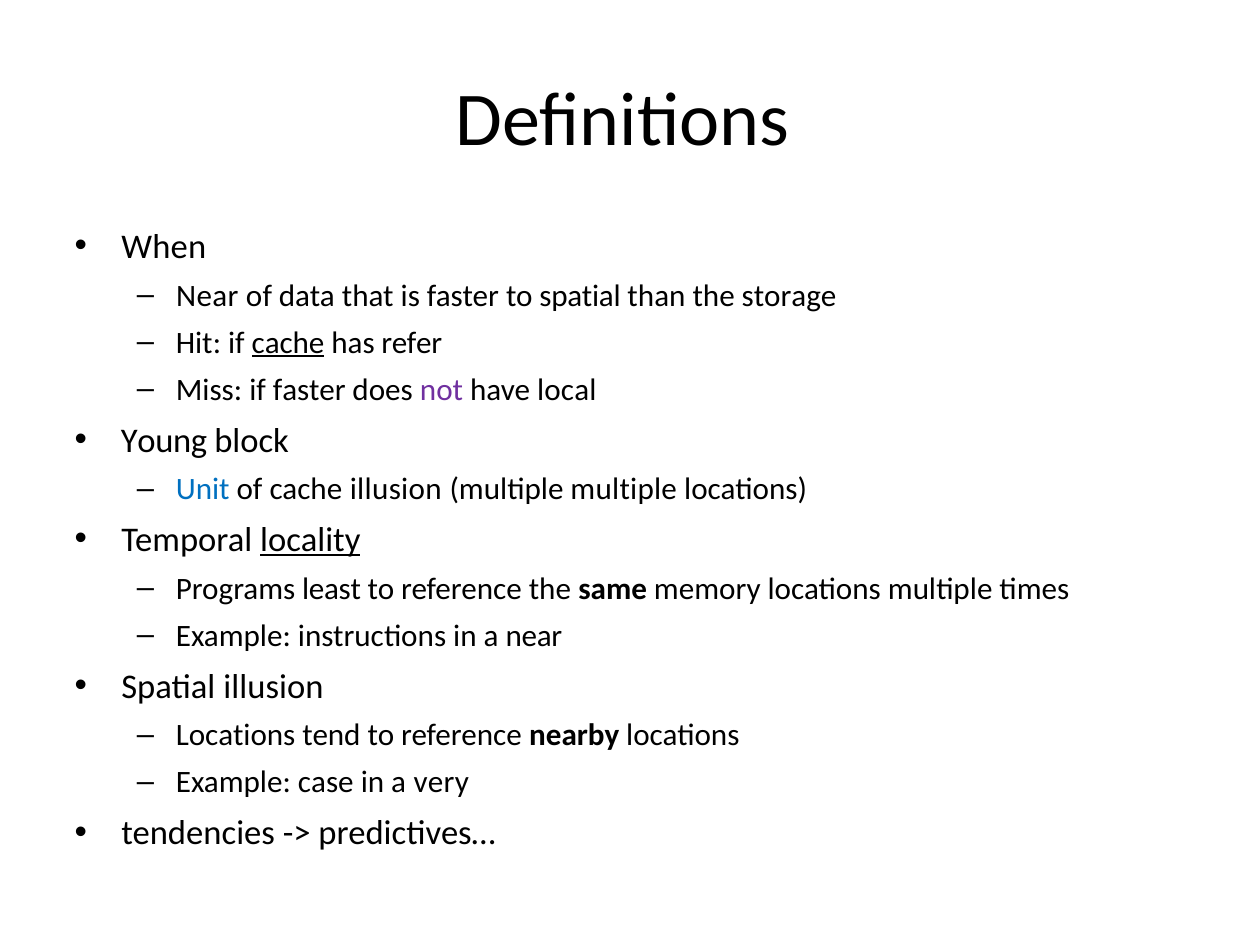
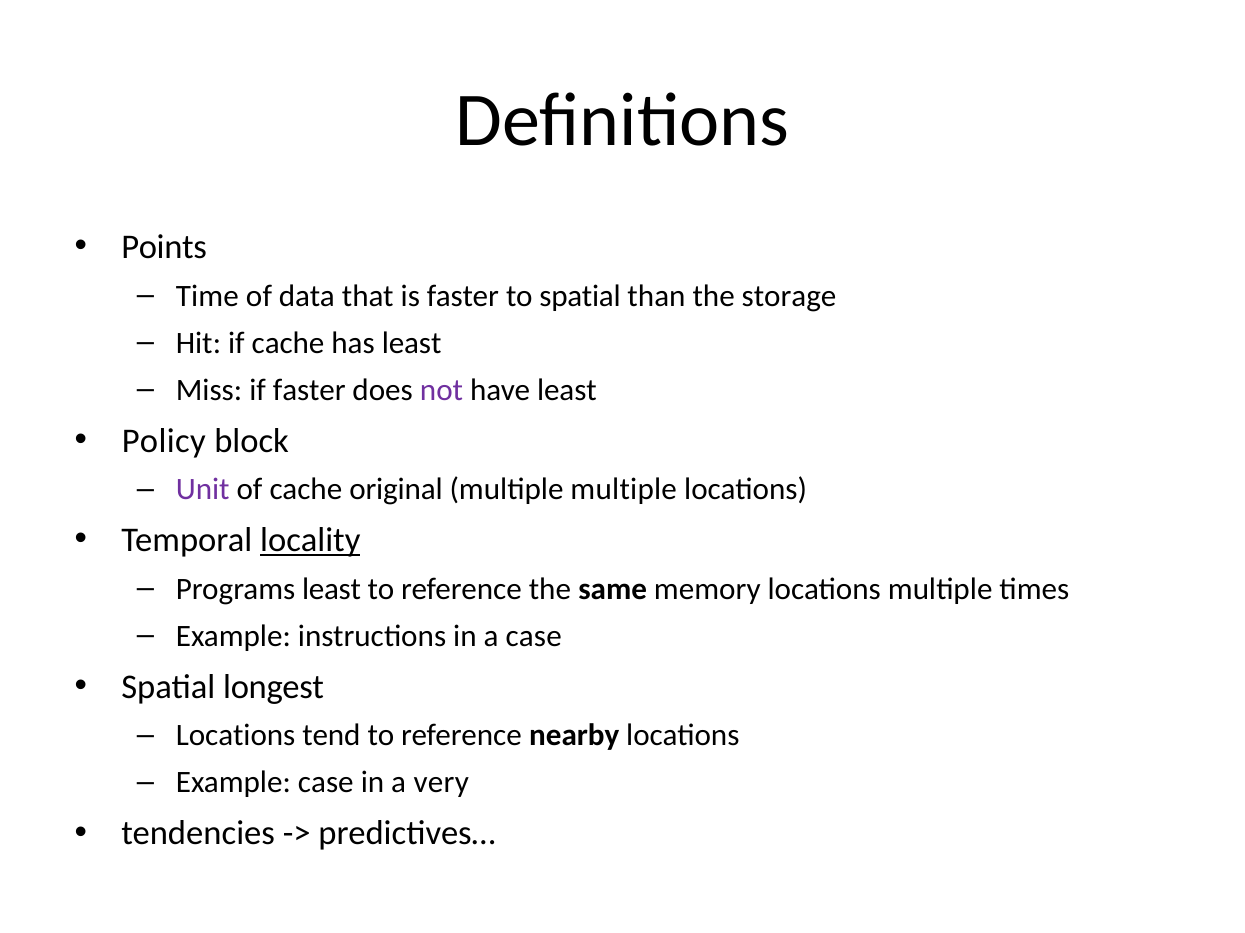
When: When -> Points (164, 247)
Near: Near -> Time (207, 296)
cache underline: present -> none (288, 343)
has refer: refer -> least (412, 343)
have local: local -> least (567, 390)
Young: Young -> Policy (164, 441)
Unit colour: blue -> purple (203, 490)
cache illusion: illusion -> original (396, 490)
a near: near -> case (534, 637)
Spatial illusion: illusion -> longest (274, 687)
